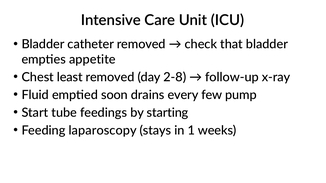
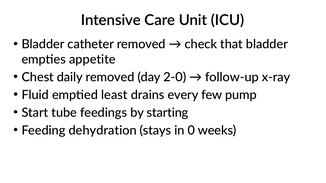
least: least -> daily (70, 77)
2-8: 2-8 -> 2-0 (175, 77)
soon: soon -> least (114, 95)
laparoscopy: laparoscopy -> dehydration (103, 131)
1: 1 -> 0 (191, 131)
